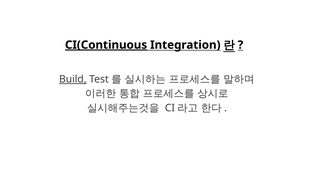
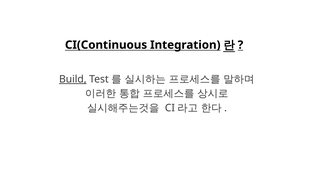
CI(Continuous underline: present -> none (106, 45)
